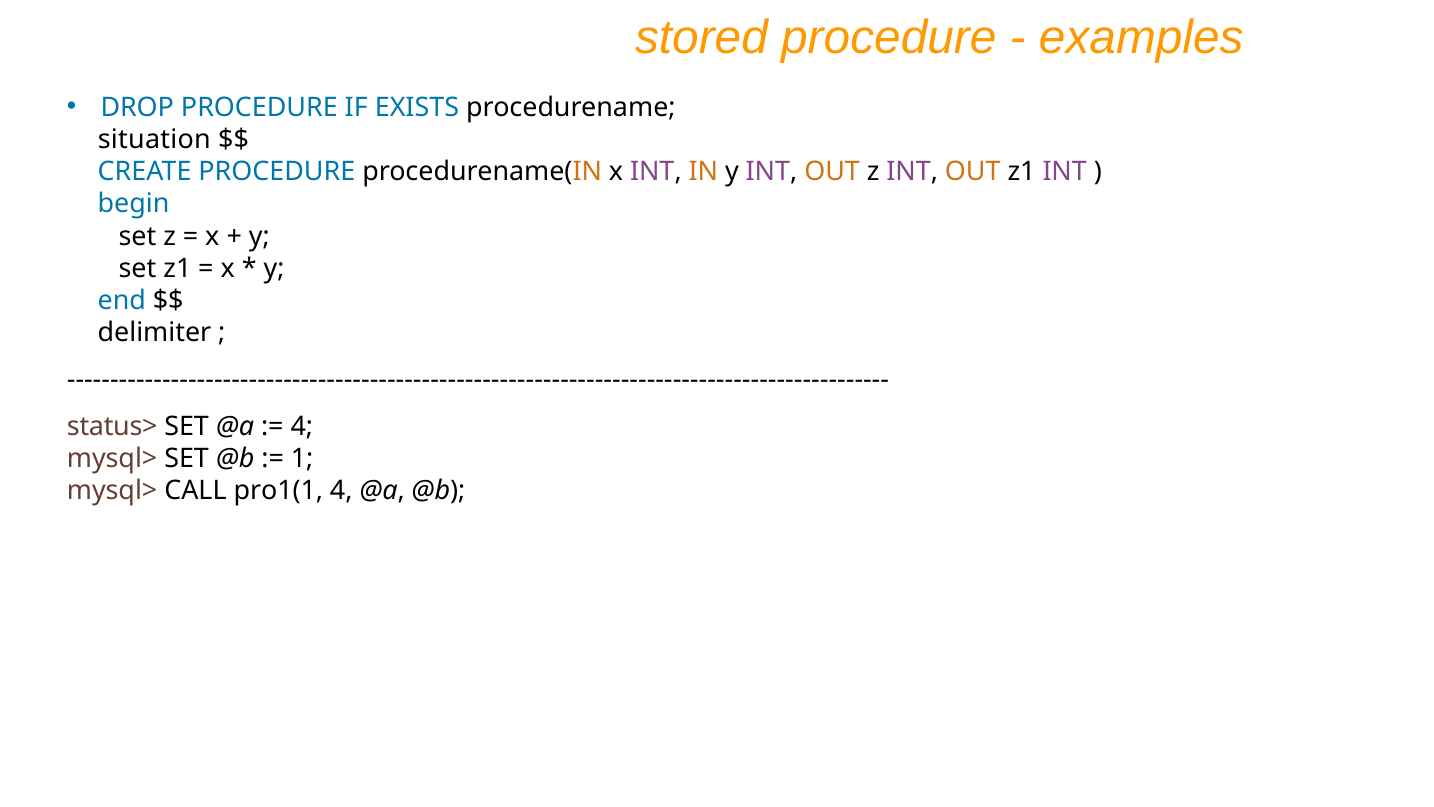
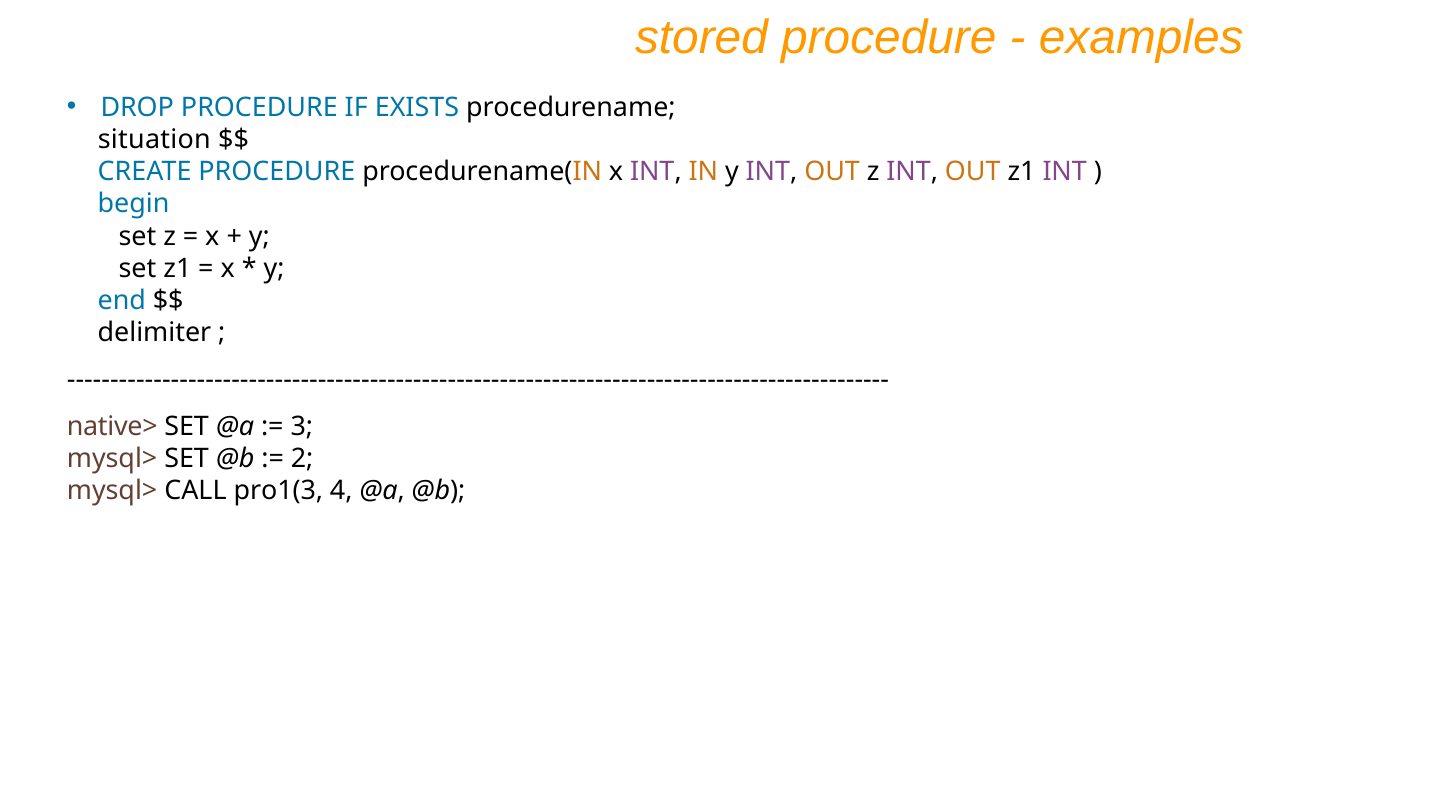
status>: status> -> native> (112, 426)
4: 4 -> 3 (302, 426)
1: 1 -> 2 (302, 458)
pro1(1: pro1(1 -> pro1(3 (278, 491)
